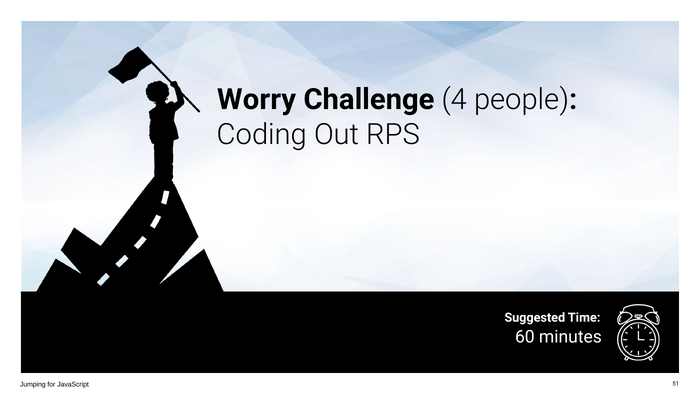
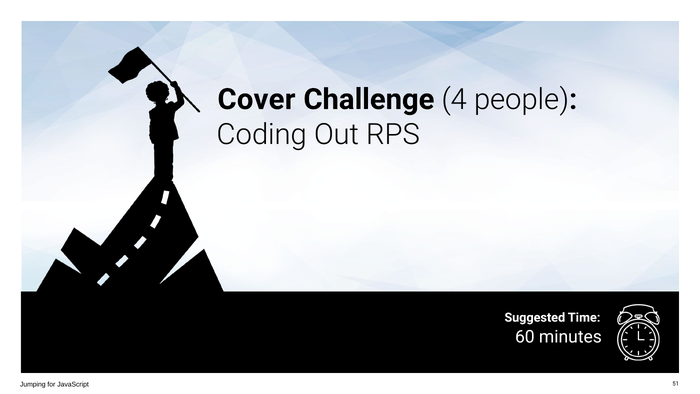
Worry: Worry -> Cover (256, 99)
